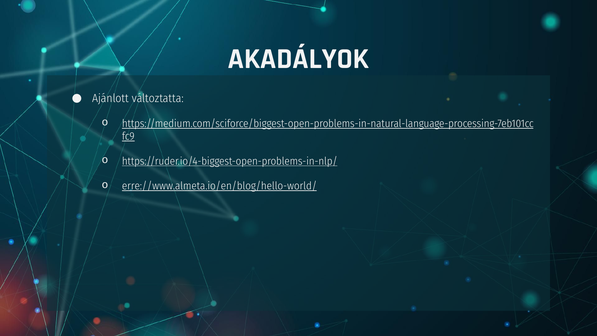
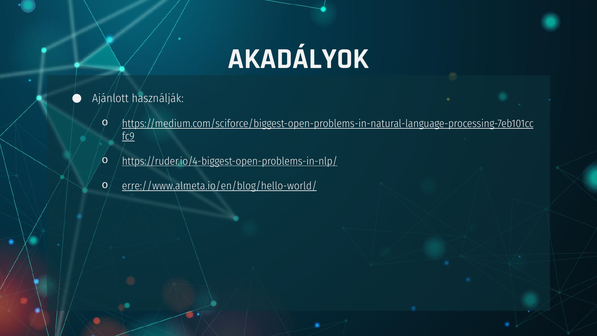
változtatta: változtatta -> használják (158, 98)
